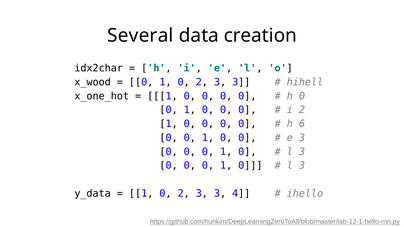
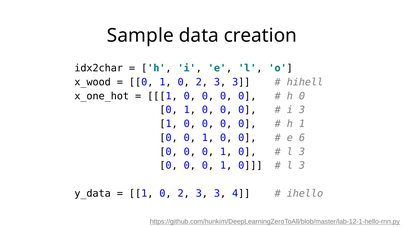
Several: Several -> Sample (140, 36)
i 2: 2 -> 3 (302, 110)
h 6: 6 -> 1 (302, 124)
e 3: 3 -> 6 (302, 138)
